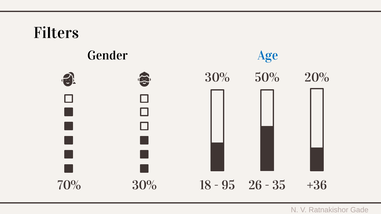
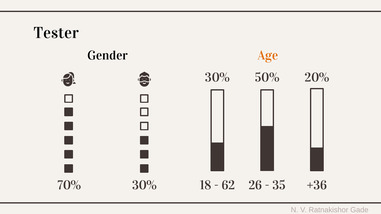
Filters: Filters -> Tester (56, 33)
Age colour: blue -> orange (268, 55)
95: 95 -> 62 (228, 185)
